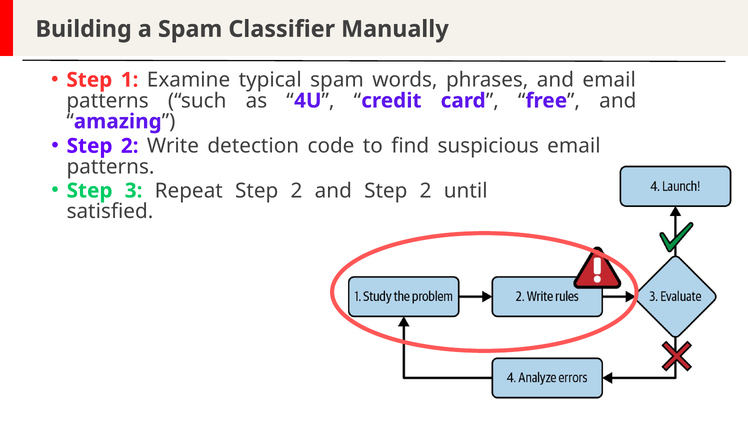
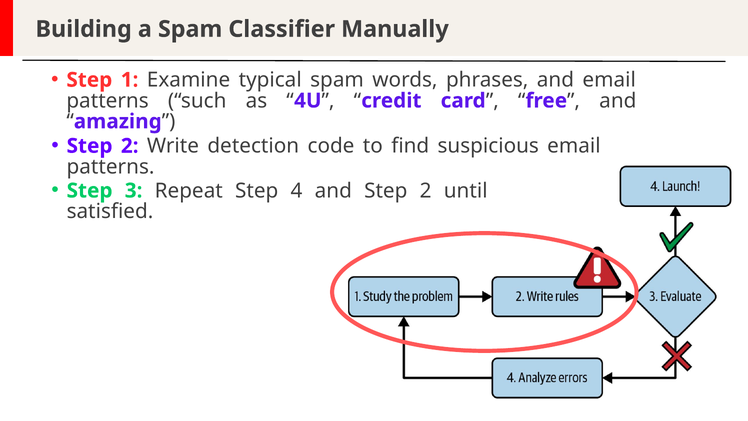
Repeat Step 2: 2 -> 4 (296, 191)
